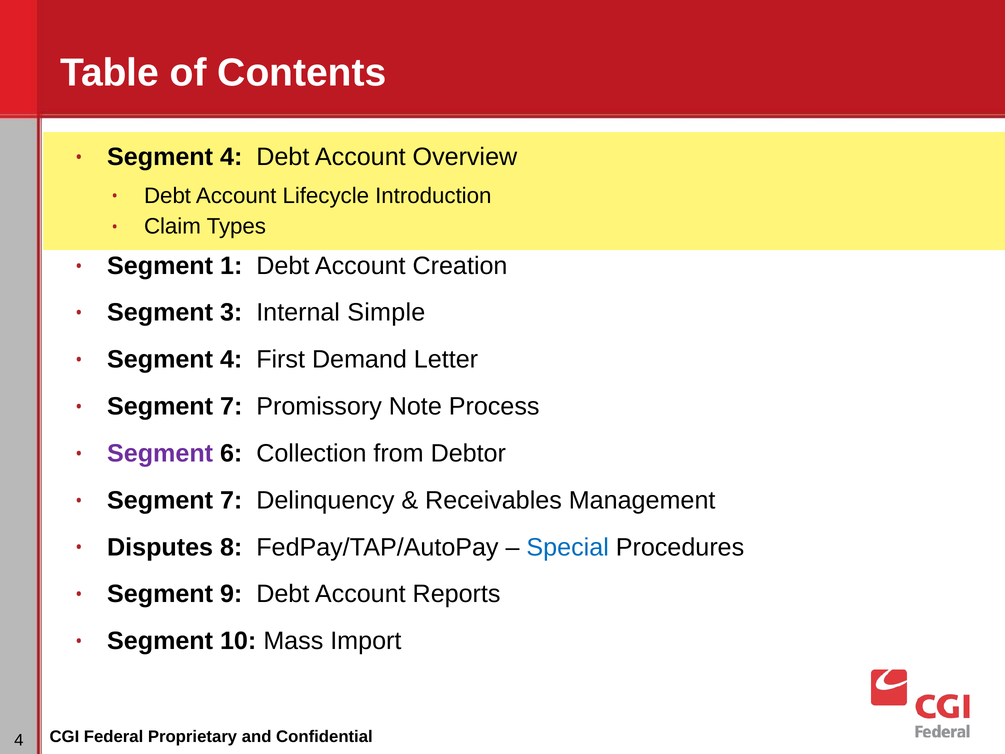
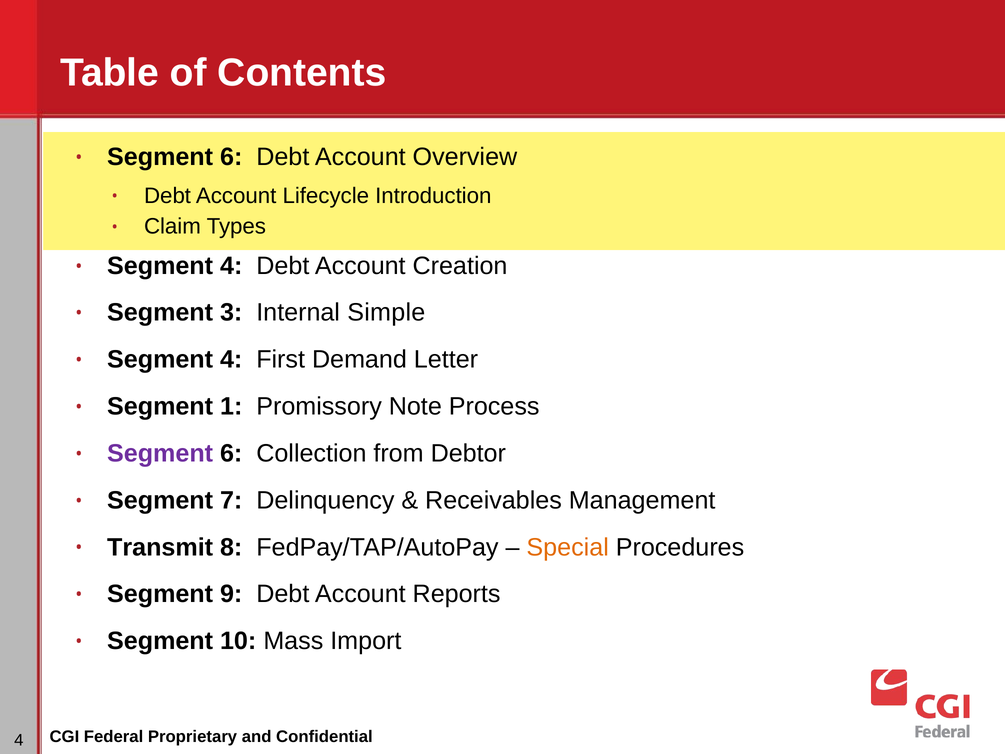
4: 4 -> 6 (231, 157)
1: 1 -> 4 (231, 266)
7: 7 -> 1 (231, 406)
Disputes: Disputes -> Transmit (160, 547)
Special colour: blue -> orange (568, 547)
